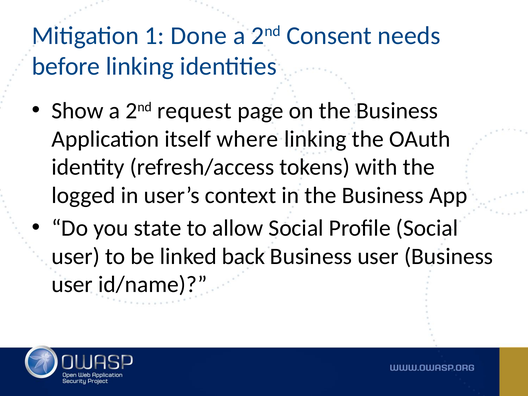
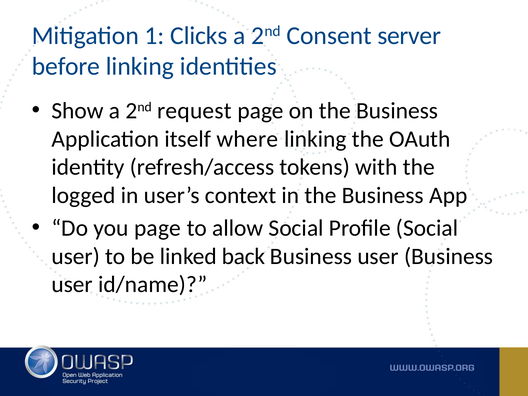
Done: Done -> Clicks (199, 36)
needs: needs -> server (409, 36)
you state: state -> page (157, 228)
